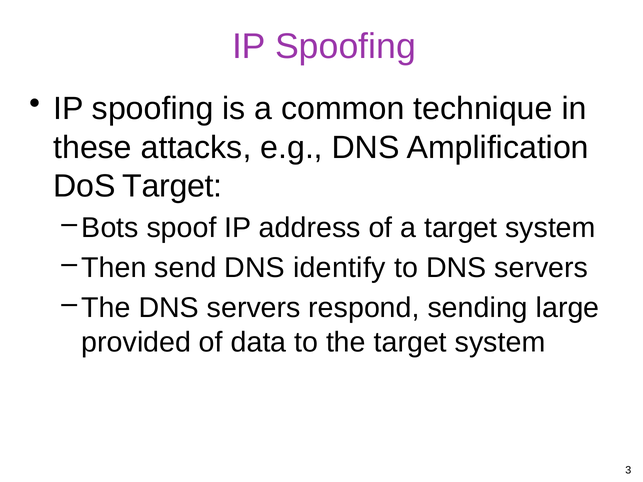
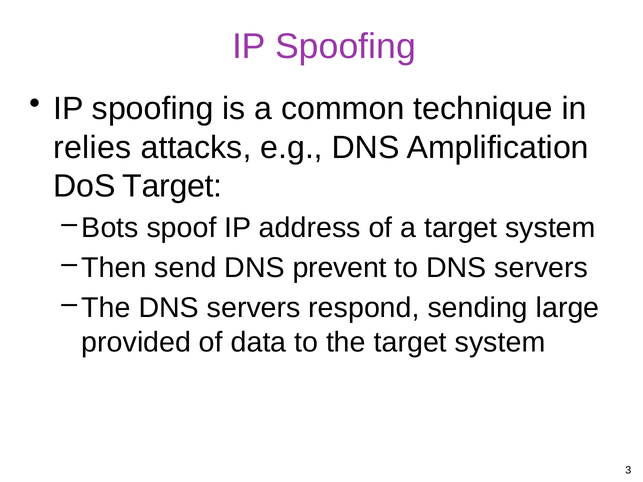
these: these -> relies (92, 147)
identify: identify -> prevent (340, 268)
